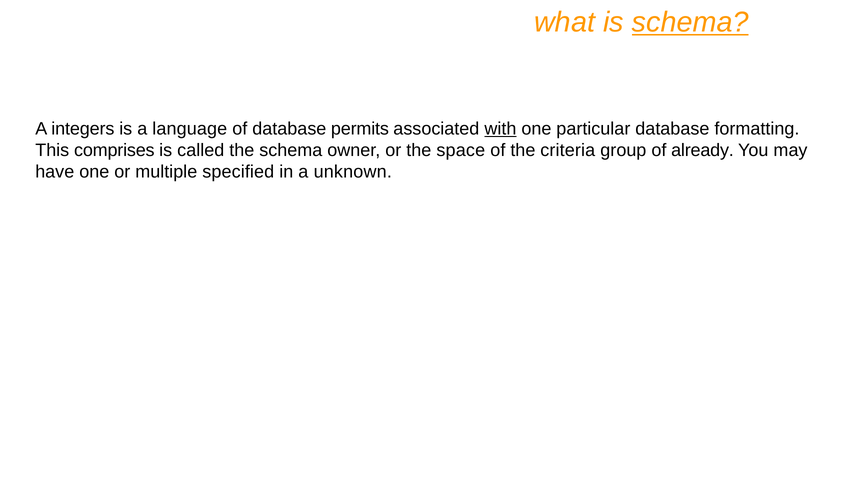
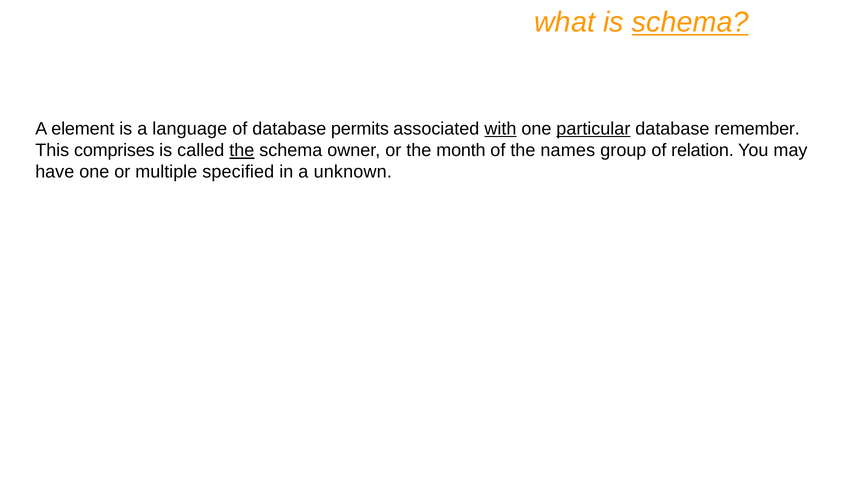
integers: integers -> element (83, 129)
particular underline: none -> present (593, 129)
formatting: formatting -> remember (757, 129)
the underline: none -> present (242, 151)
space: space -> month (461, 151)
criteria: criteria -> names (568, 151)
already: already -> relation (702, 151)
